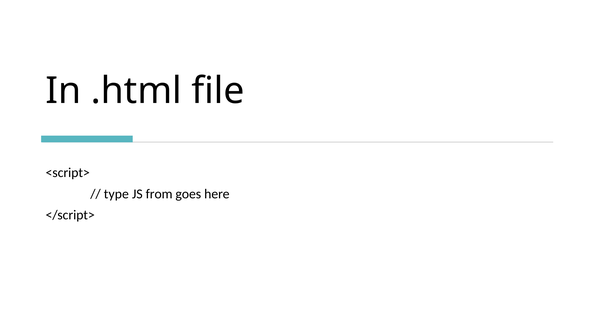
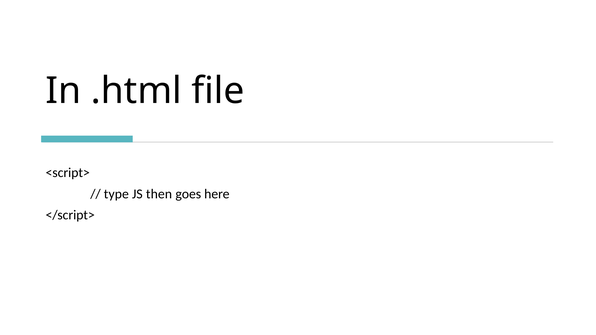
from: from -> then (159, 194)
